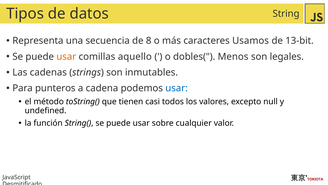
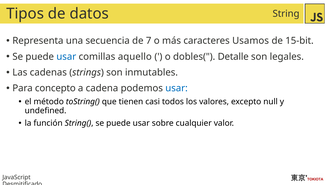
8: 8 -> 7 (149, 41)
13-bit: 13-bit -> 15-bit (299, 41)
usar colour: orange -> blue (66, 56)
Menos: Menos -> Detalle (233, 56)
punteros: punteros -> concepto (55, 88)
